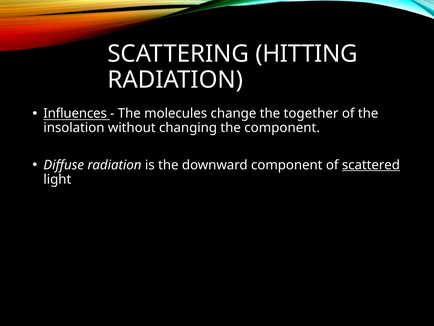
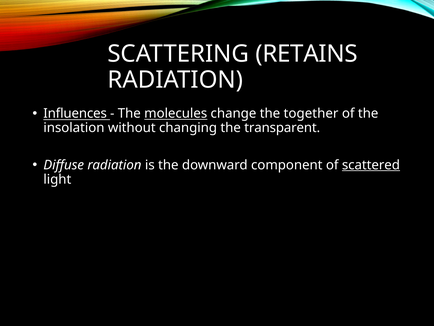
HITTING: HITTING -> RETAINS (307, 54)
molecules underline: none -> present (176, 113)
the component: component -> transparent (282, 128)
